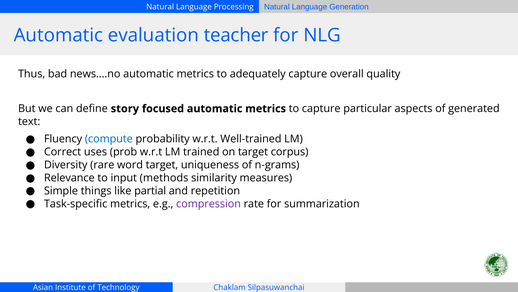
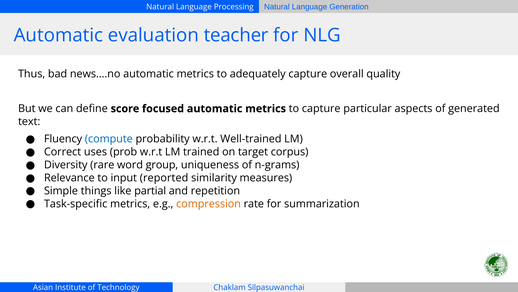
story: story -> score (125, 108)
word target: target -> group (162, 165)
methods: methods -> reported (164, 178)
compression colour: purple -> orange (209, 203)
